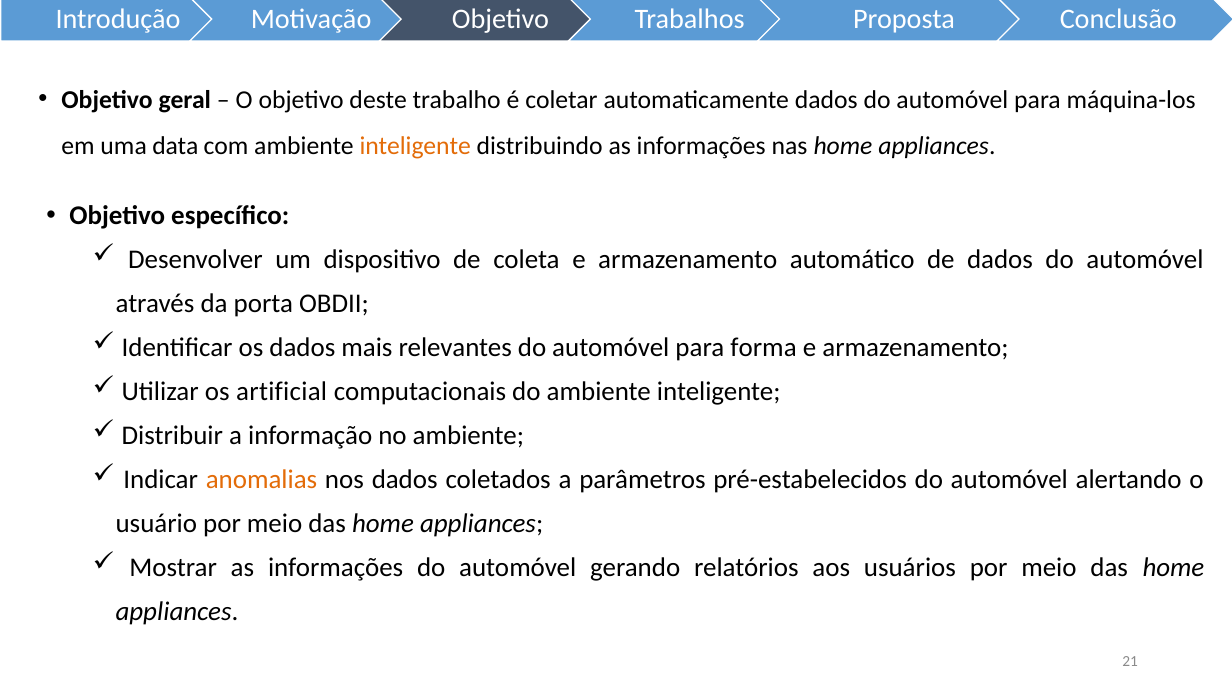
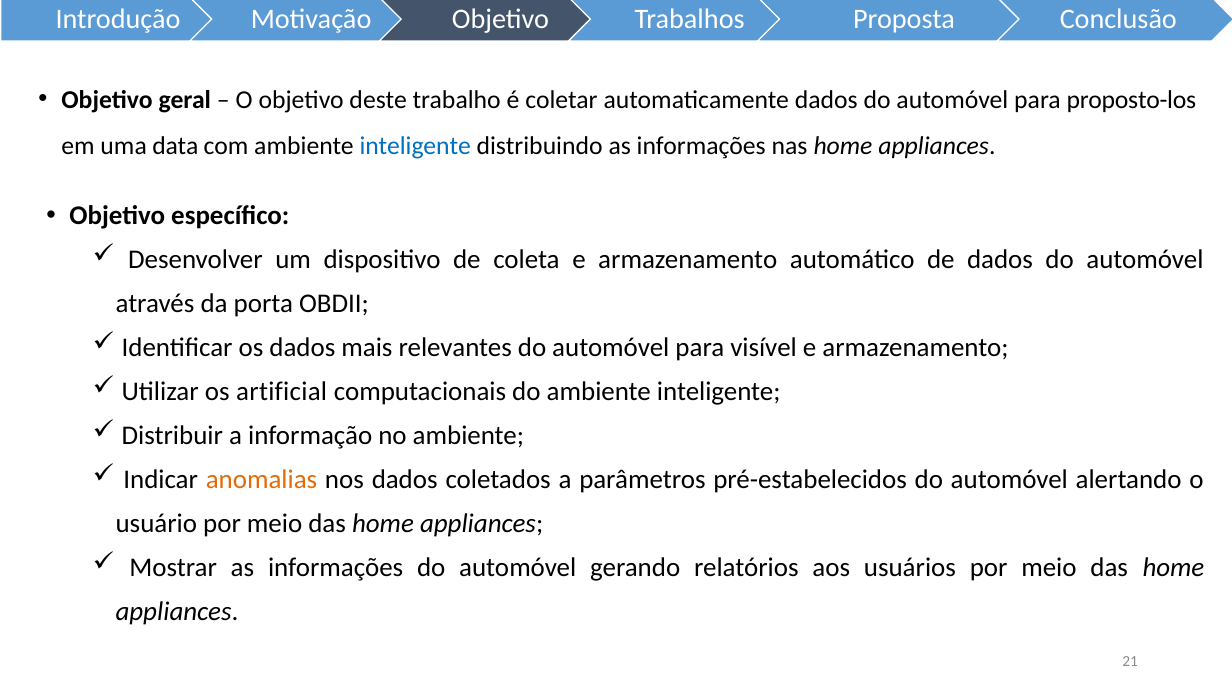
máquina-los: máquina-los -> proposto-los (1131, 100)
inteligente colour: orange -> blue (415, 146)
forma: forma -> visível (764, 348)
